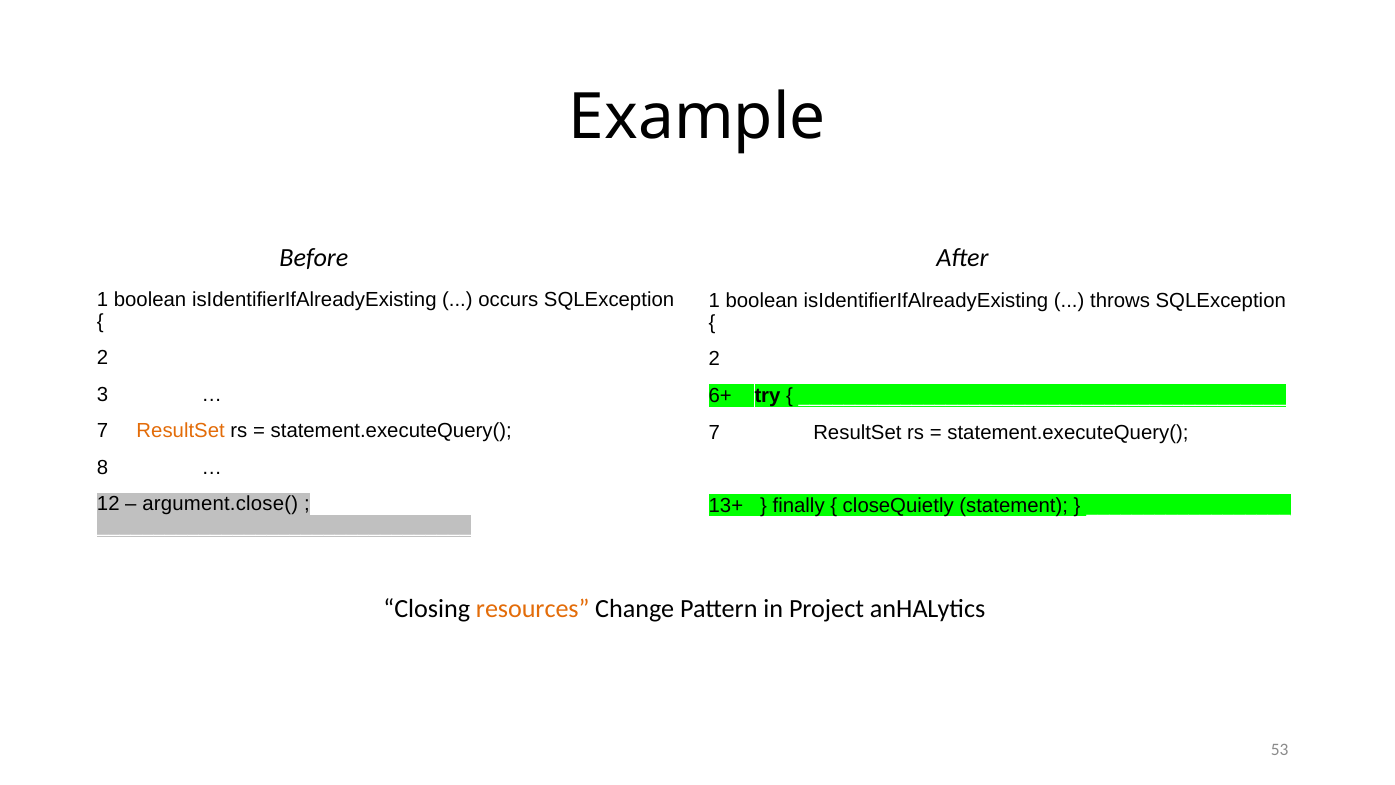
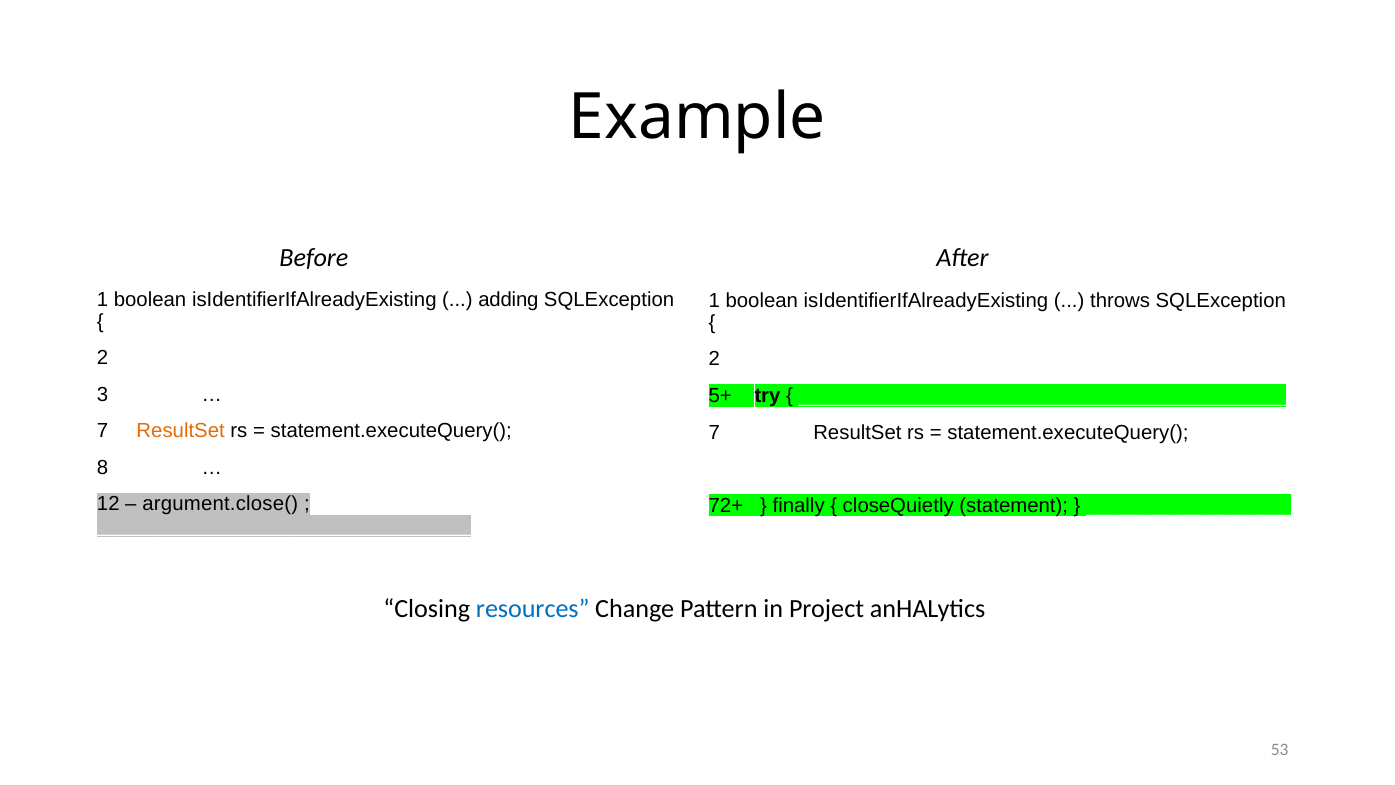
occurs: occurs -> adding (508, 299)
6+: 6+ -> 5+ (720, 396)
13+: 13+ -> 72+ (726, 505)
resources colour: orange -> blue (533, 609)
